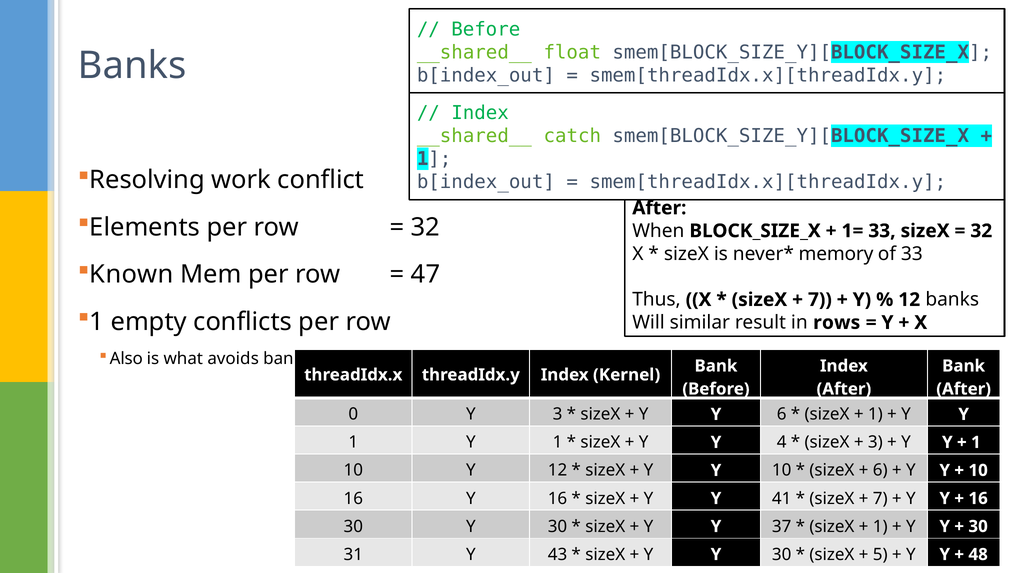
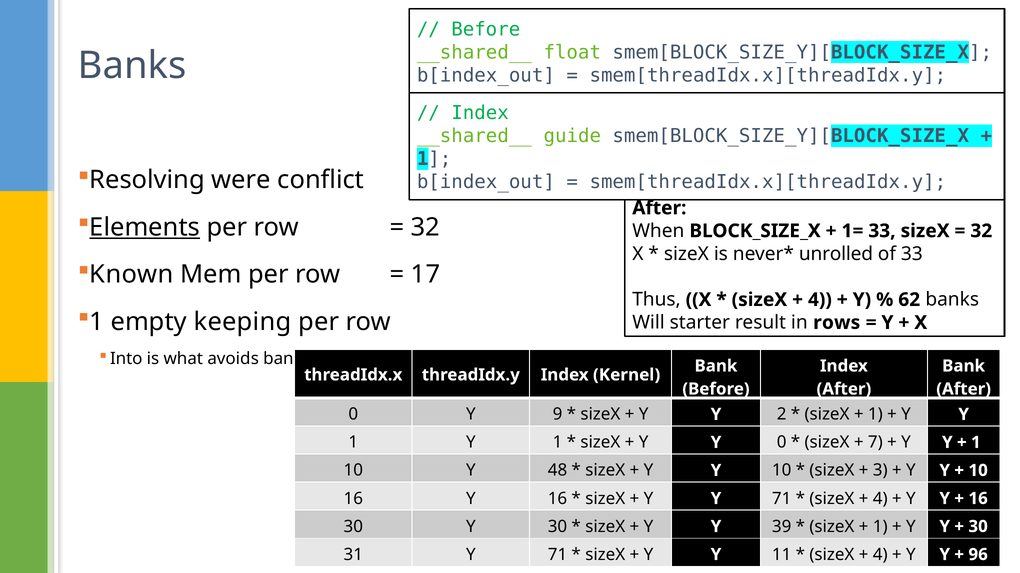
catch: catch -> guide (572, 136)
work: work -> were (241, 180)
Elements underline: none -> present (145, 228)
memory: memory -> unrolled (836, 254)
47: 47 -> 17 (426, 275)
7: 7 -> 4 (820, 300)
12: 12 -> 62 (909, 300)
empty conflicts: conflicts -> keeping (242, 322)
similar: similar -> starter (700, 323)
Also: Also -> Into (126, 359)
Y 3: 3 -> 9 (558, 415)
6: 6 -> 2 (782, 415)
4: 4 -> 0 (782, 443)
3: 3 -> 7 (875, 443)
Y 12: 12 -> 48 (558, 471)
6: 6 -> 3 (880, 471)
41: 41 -> 71 (782, 499)
7: 7 -> 4 (880, 499)
37: 37 -> 39 (782, 527)
31 Y 43: 43 -> 71 (558, 555)
Y Y 30: 30 -> 11 (782, 555)
5: 5 -> 4 (880, 555)
48: 48 -> 96 (978, 555)
